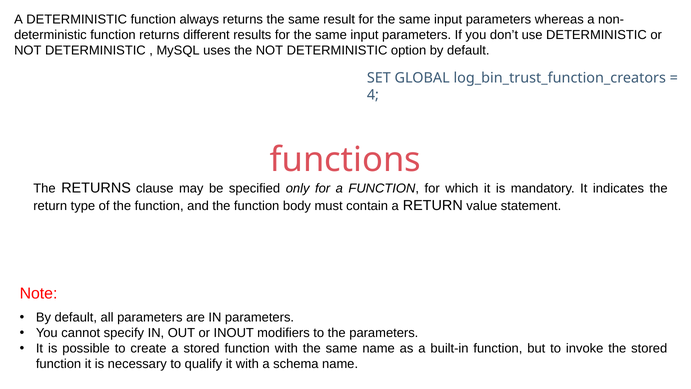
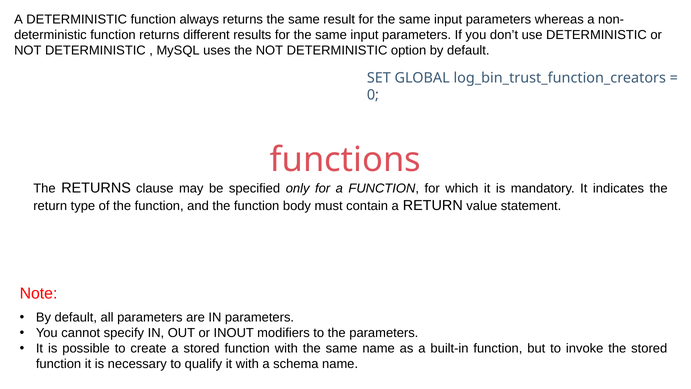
4: 4 -> 0 (373, 95)
